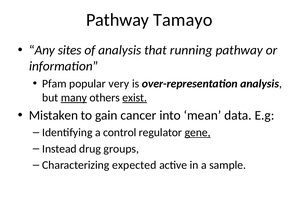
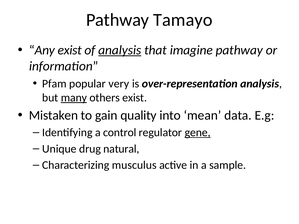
Any sites: sites -> exist (70, 50)
analysis underline: none -> present (120, 50)
running: running -> imagine (191, 50)
exist underline: present -> none (135, 98)
cancer: cancer -> quality (139, 115)
Instead: Instead -> Unique (59, 149)
groups: groups -> natural (121, 149)
expected: expected -> musculus (134, 165)
